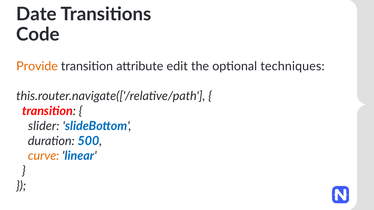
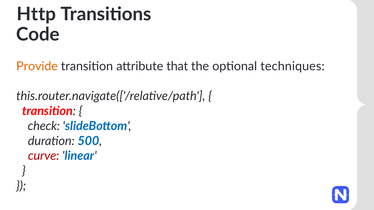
Date: Date -> Http (36, 14)
edit: edit -> that (177, 66)
slider: slider -> check (44, 126)
curve colour: orange -> red (44, 156)
